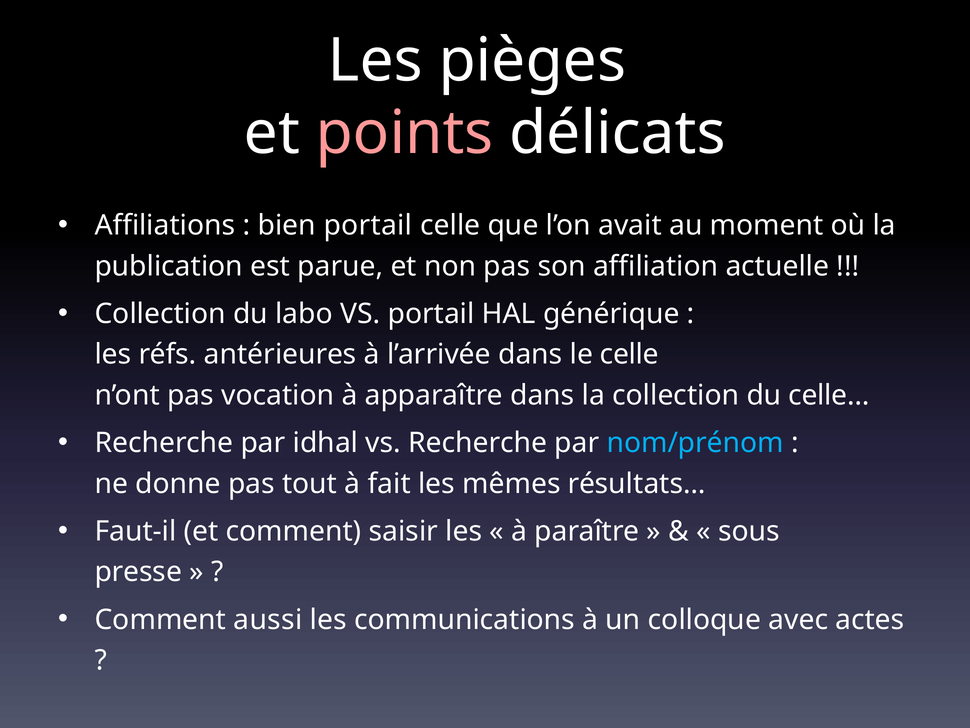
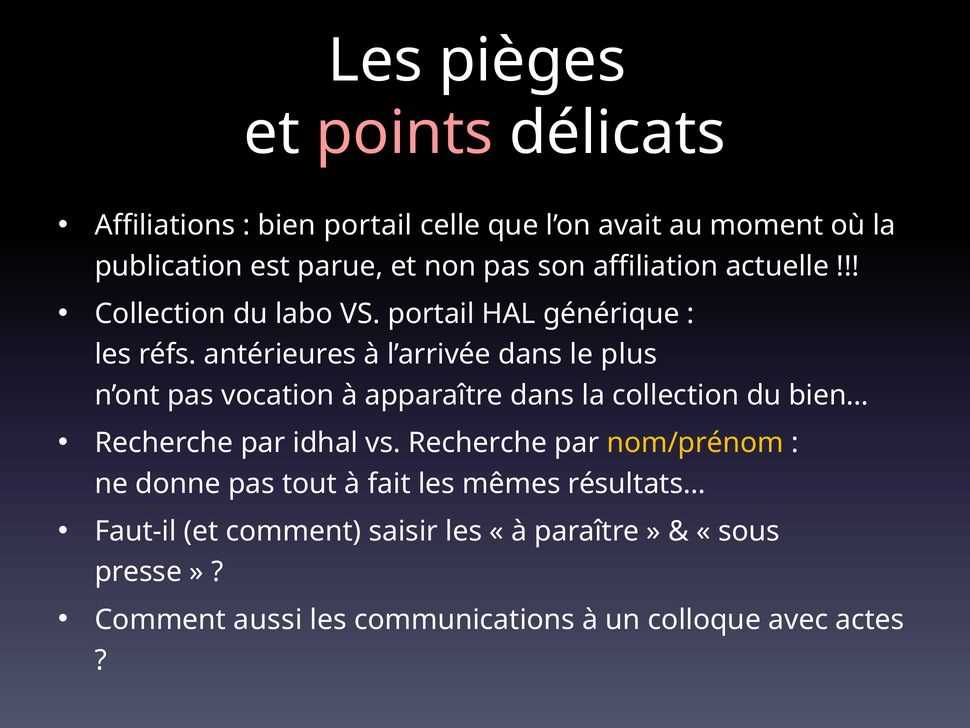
le celle: celle -> plus (629, 354)
celle…: celle… -> bien… (829, 395)
nom/prénom colour: light blue -> yellow (695, 443)
